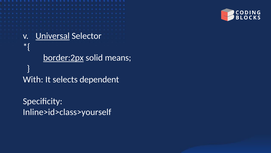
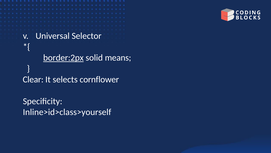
Universal underline: present -> none (53, 36)
With: With -> Clear (33, 79)
dependent: dependent -> cornflower (99, 79)
